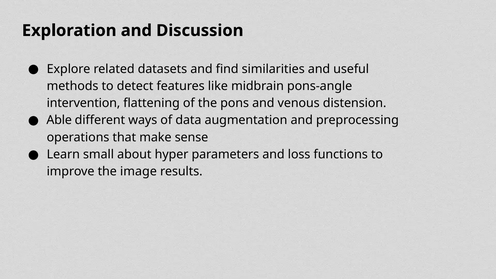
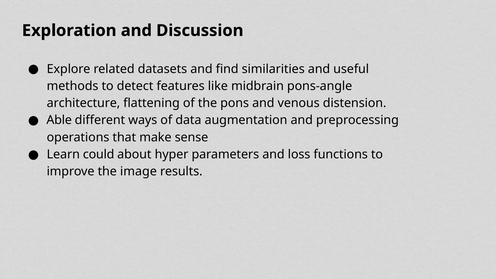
intervention: intervention -> architecture (83, 103)
small: small -> could (99, 154)
